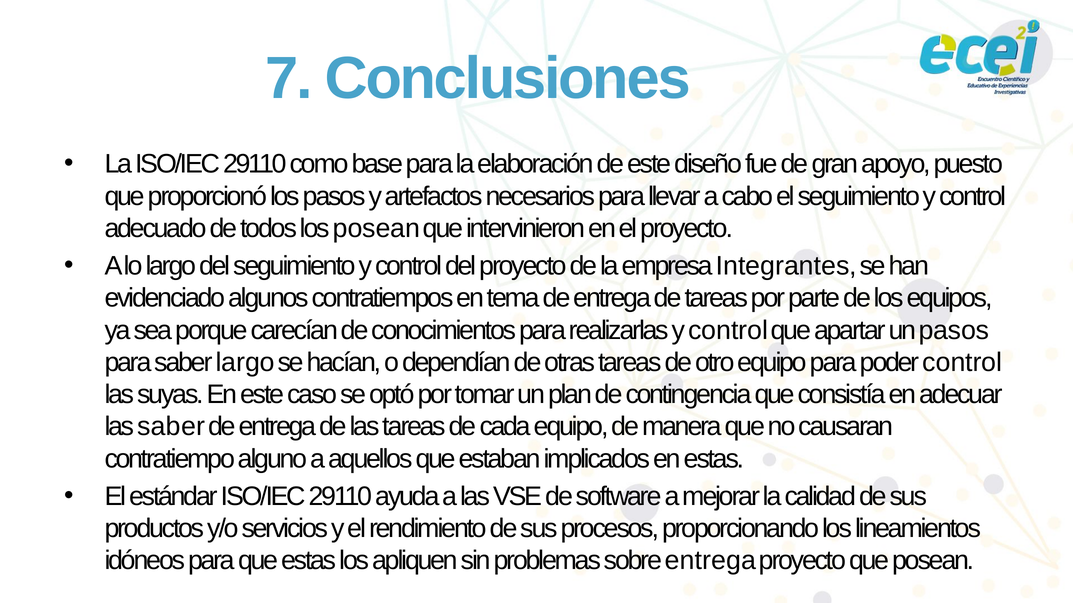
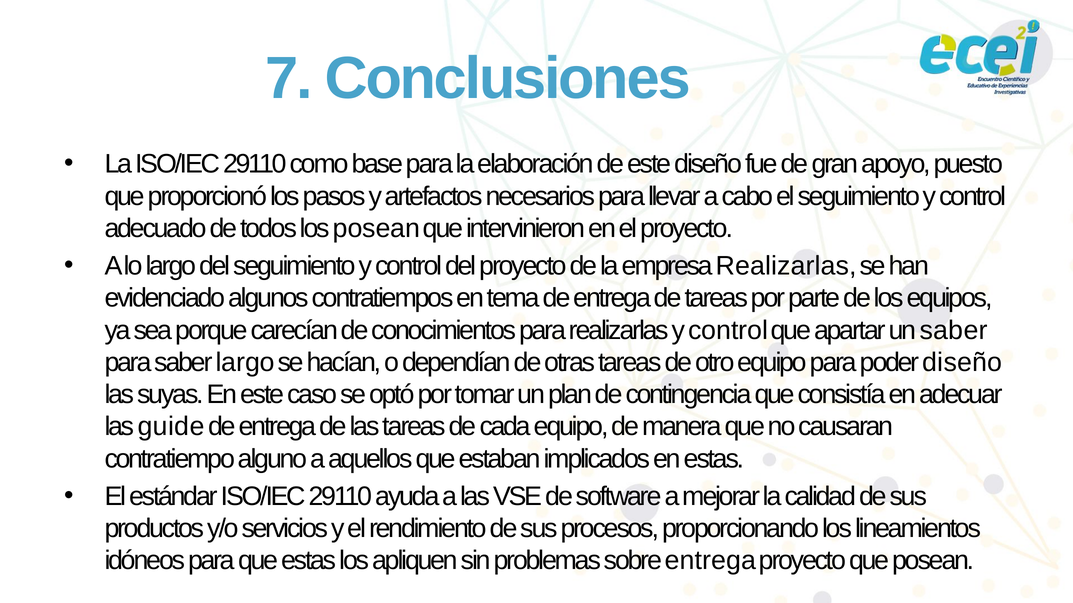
empresa Integrantes: Integrantes -> Realizarlas (786, 266)
un pasos: pasos -> saber (954, 330)
poder control: control -> diseño (962, 363)
las saber: saber -> guide (171, 427)
